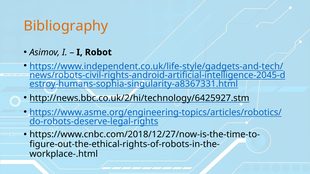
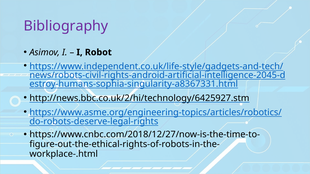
Bibliography colour: orange -> purple (66, 26)
